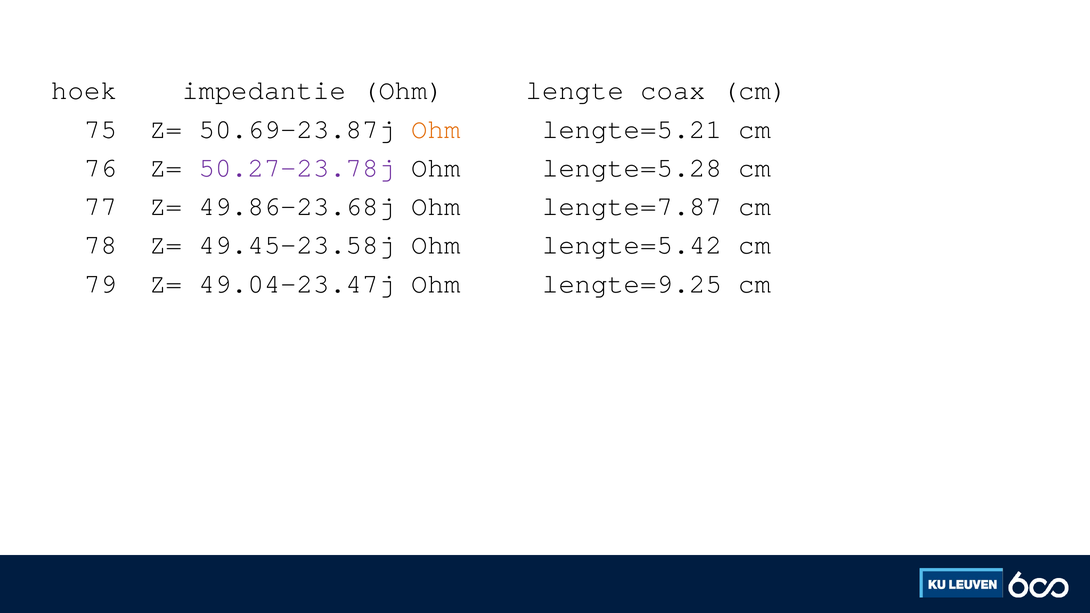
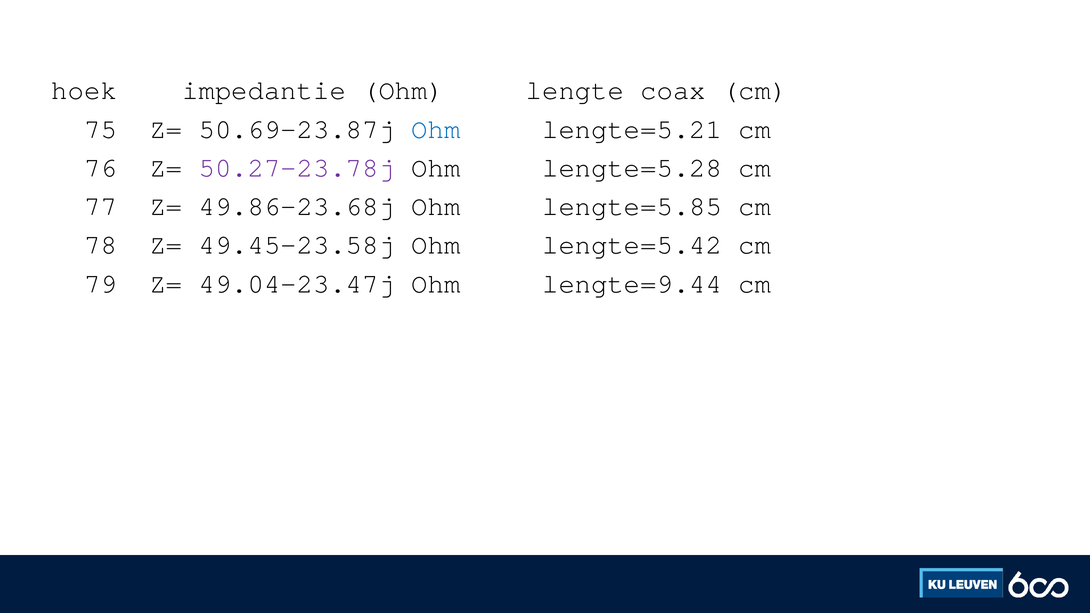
Ohm colour: orange -> blue (436, 129)
lengte=7.87: lengte=7.87 -> lengte=5.85 (632, 206)
lengte=9.25: lengte=9.25 -> lengte=9.44 (632, 284)
